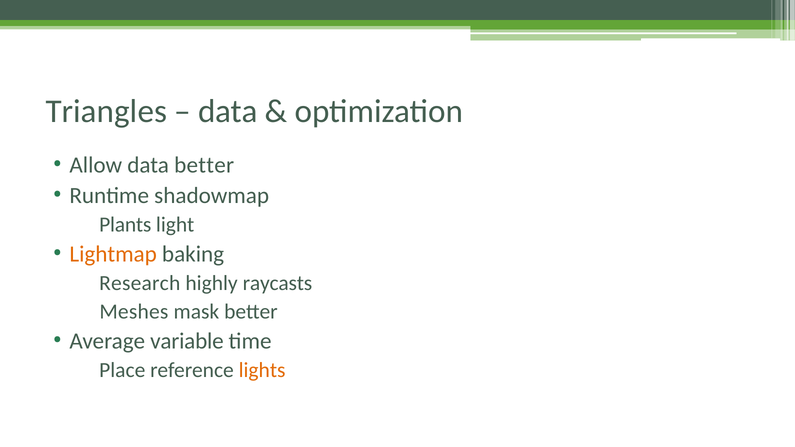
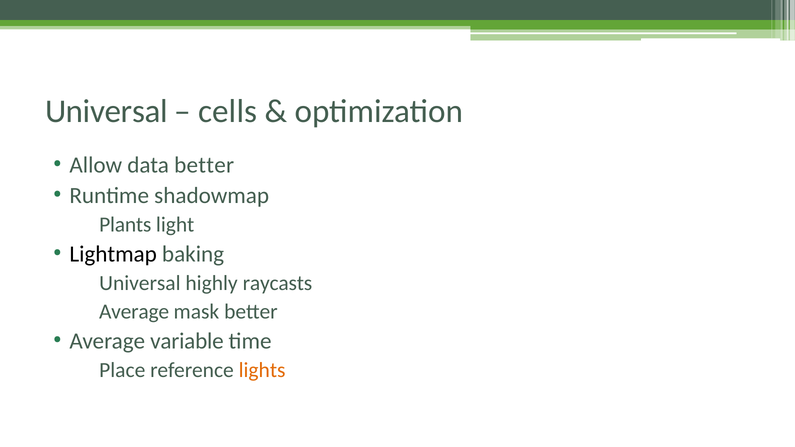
Triangles: Triangles -> Universal (106, 112)
data: data -> cells (228, 112)
Lightmap colour: orange -> black (113, 254)
Research: Research -> Universal (140, 283)
Meshes: Meshes -> Average (134, 312)
